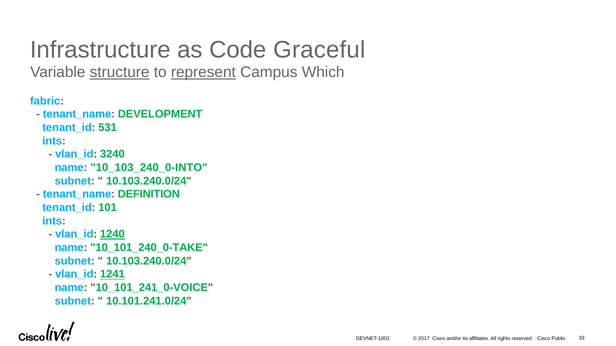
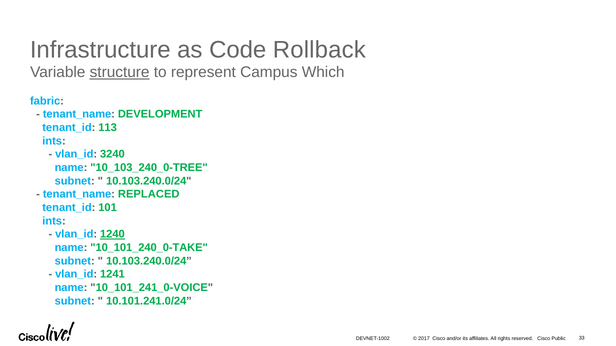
Graceful: Graceful -> Rollback (319, 50)
represent underline: present -> none (203, 73)
531: 531 -> 113 (108, 128)
10_103_240_0-INTO: 10_103_240_0-INTO -> 10_103_240_0-TREE (149, 168)
DEFINITION: DEFINITION -> REPLACED (149, 195)
1241 underline: present -> none (112, 275)
